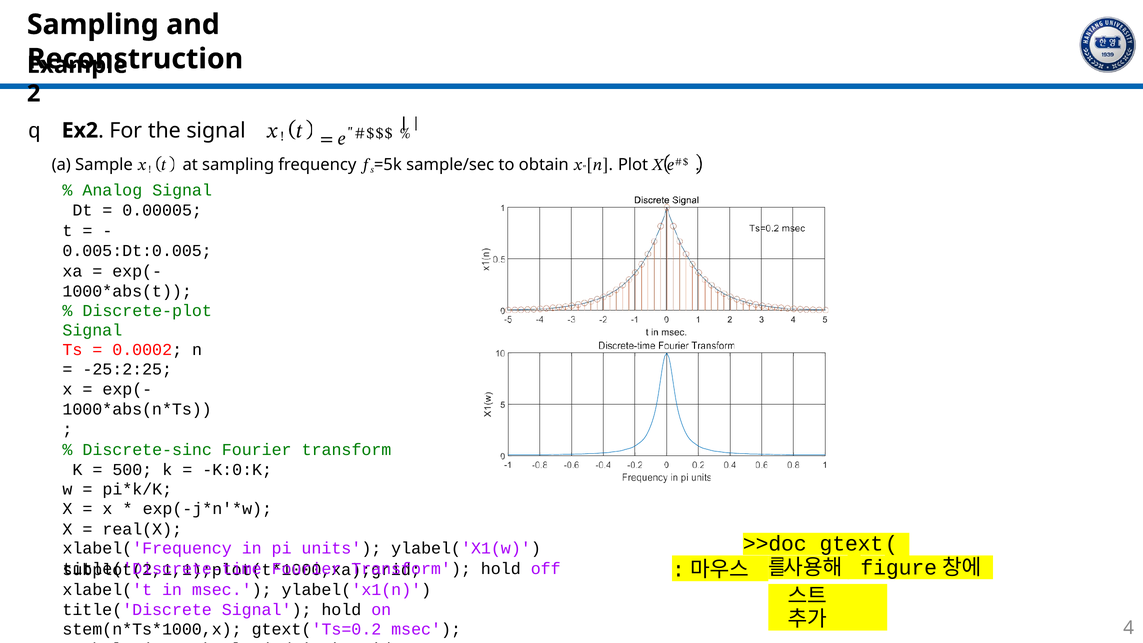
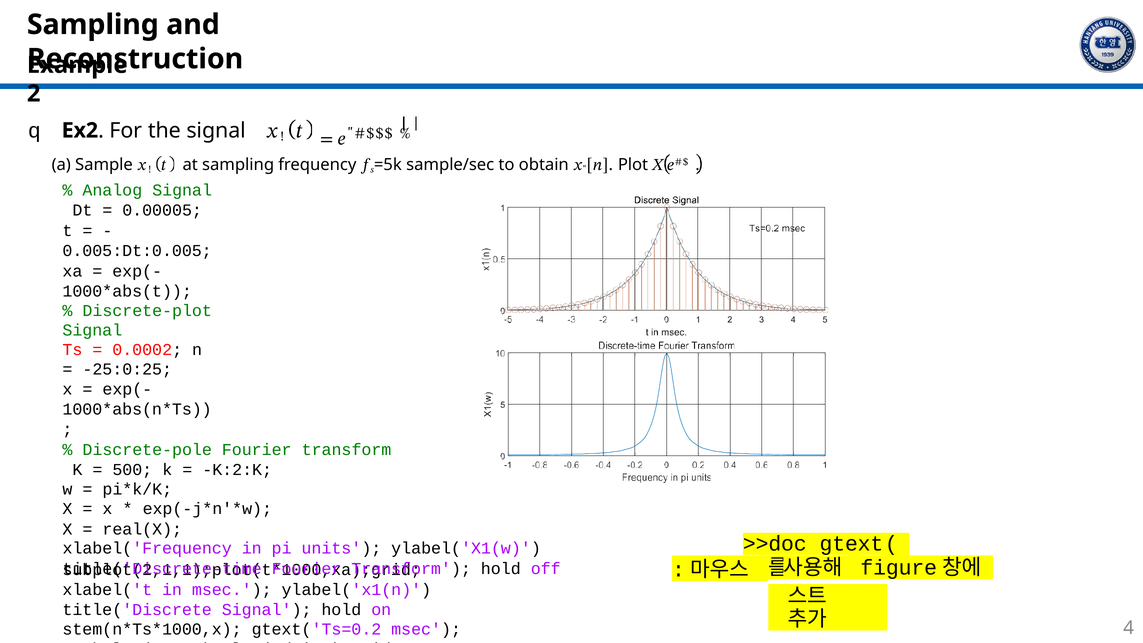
-25:2:25: -25:2:25 -> -25:0:25 (127, 369)
Discrete-sinc: Discrete-sinc -> Discrete-pole (147, 450)
K:0:K: K:0:K -> K:2:K (237, 470)
